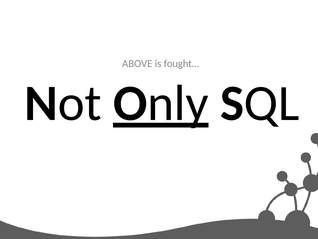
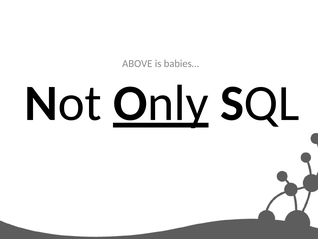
fought…: fought… -> babies… (181, 63)
